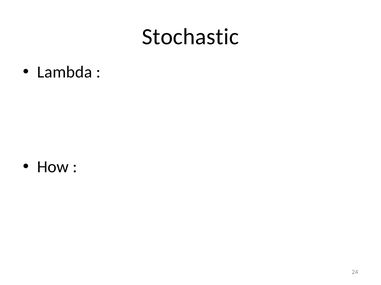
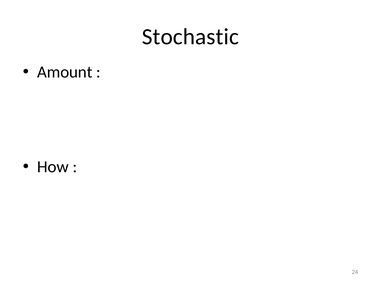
Lambda: Lambda -> Amount (65, 72)
